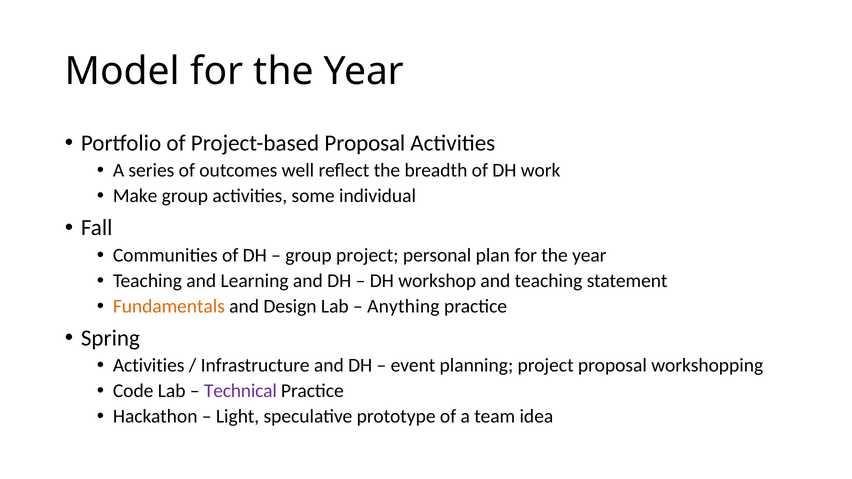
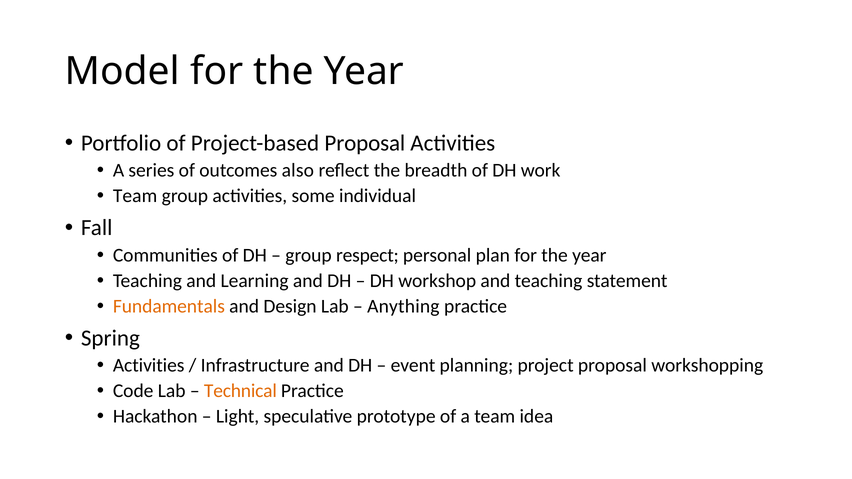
well: well -> also (298, 171)
Make: Make -> Team (135, 196)
group project: project -> respect (367, 255)
Technical colour: purple -> orange (240, 391)
